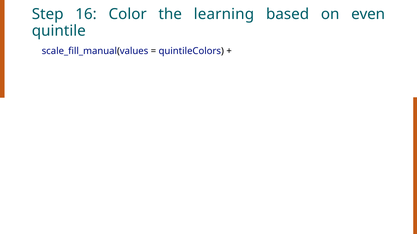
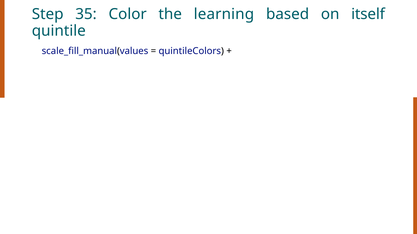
16: 16 -> 35 (86, 14)
even: even -> itself (368, 14)
